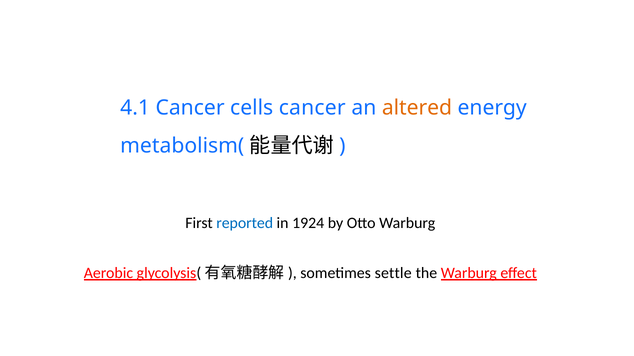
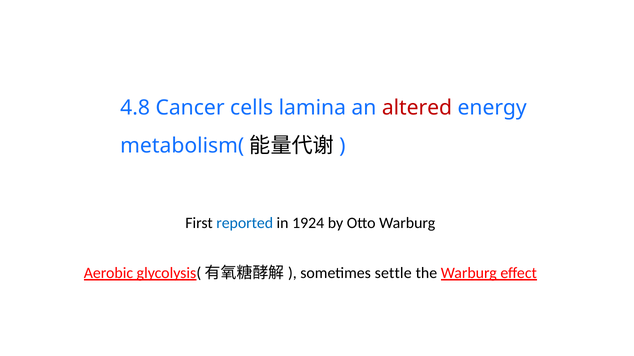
4.1: 4.1 -> 4.8 (135, 108)
cells cancer: cancer -> lamina (312, 108)
altered colour: orange -> red (417, 108)
